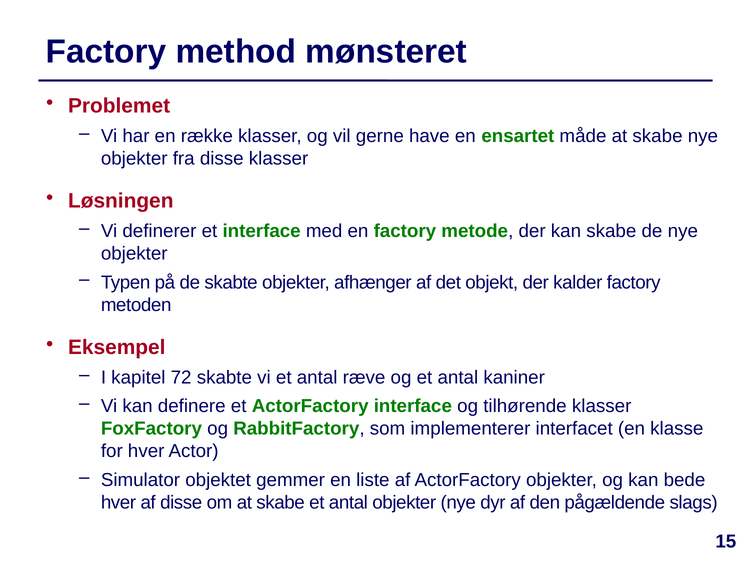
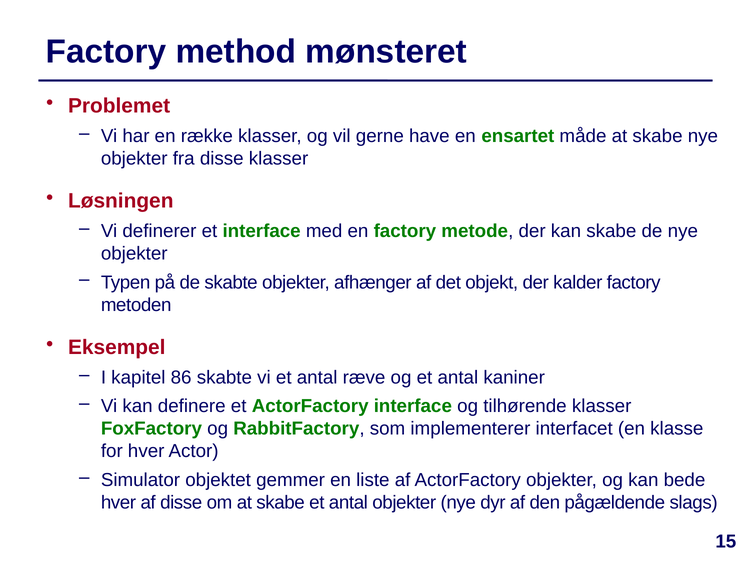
72: 72 -> 86 (181, 378)
